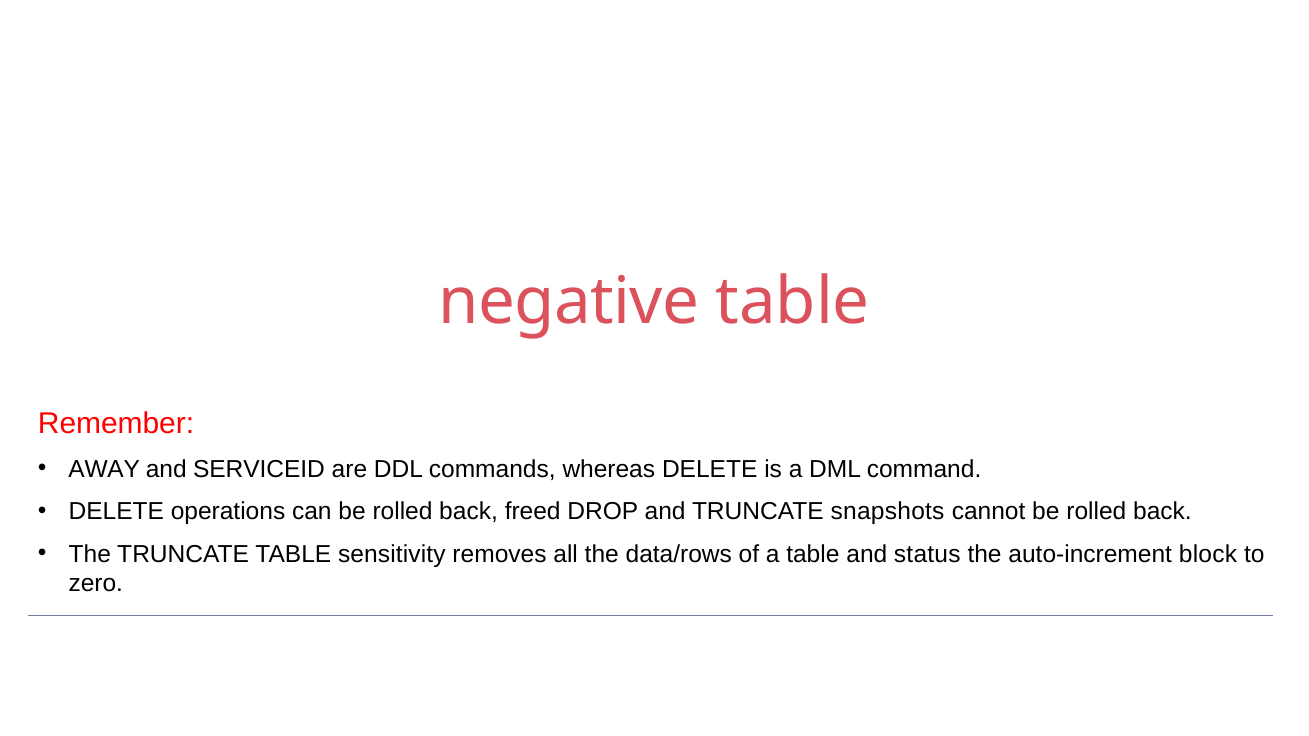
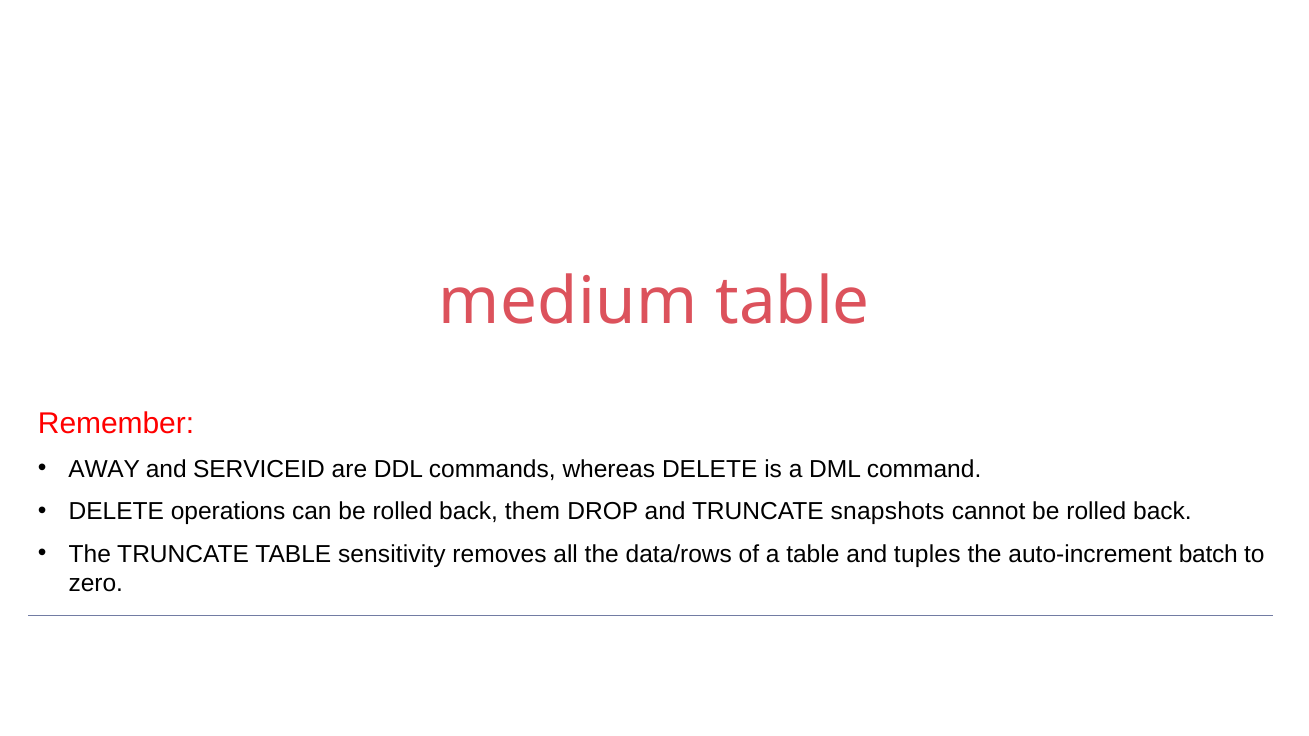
negative: negative -> medium (568, 302)
freed: freed -> them (533, 512)
status: status -> tuples (927, 554)
block: block -> batch (1208, 554)
